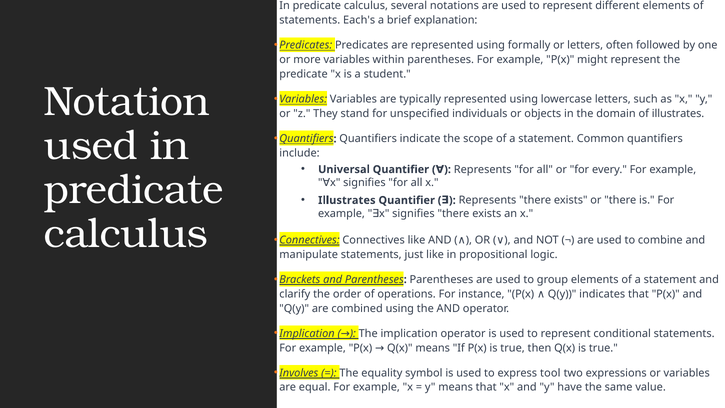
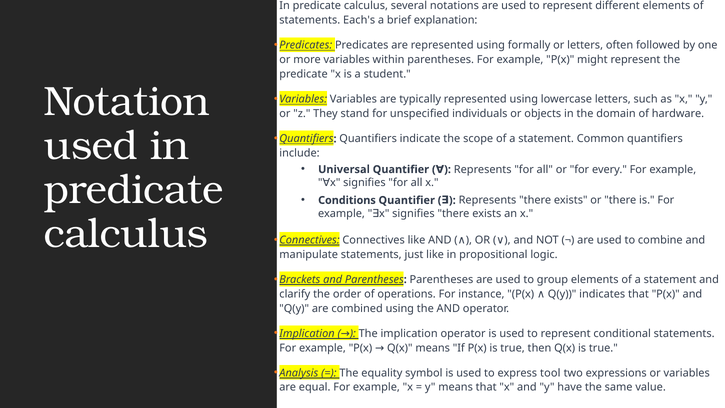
of illustrates: illustrates -> hardware (678, 114)
Illustrates: Illustrates -> Conditions (347, 200)
Involves: Involves -> Analysis (299, 373)
